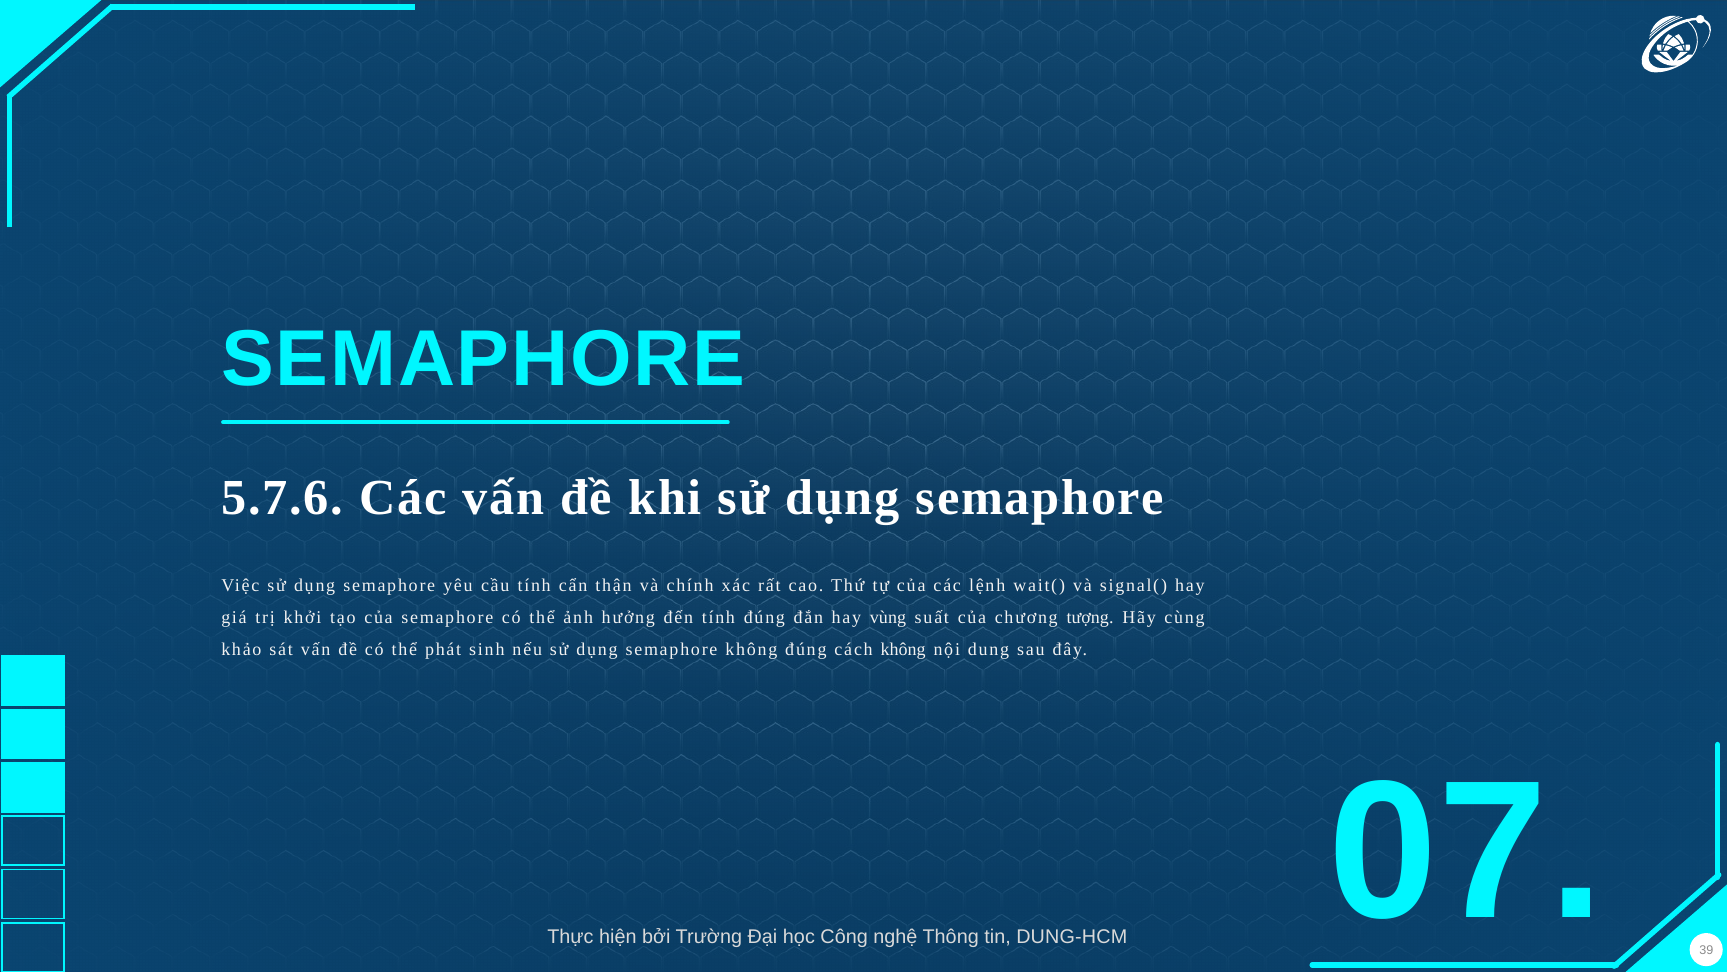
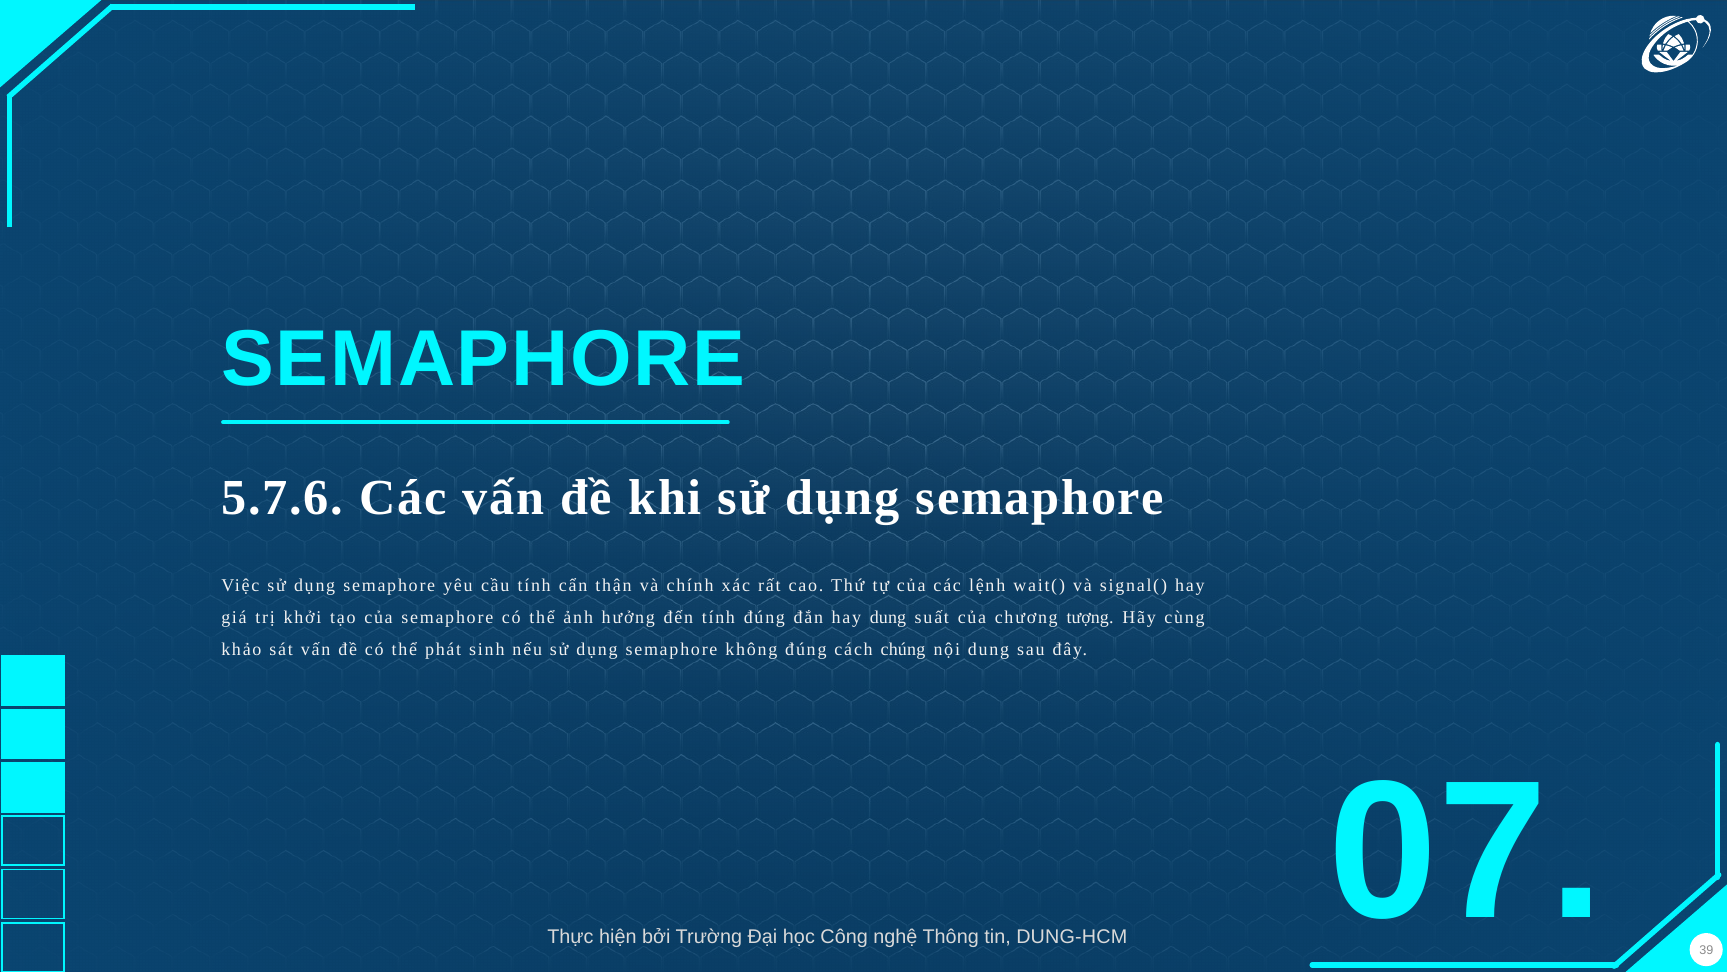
hay vùng: vùng -> dung (888, 617)
cách không: không -> chúng (903, 649)
